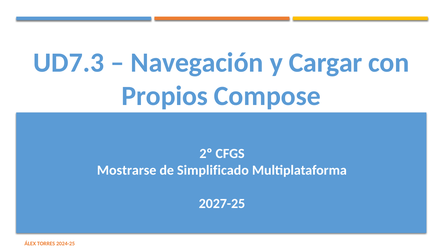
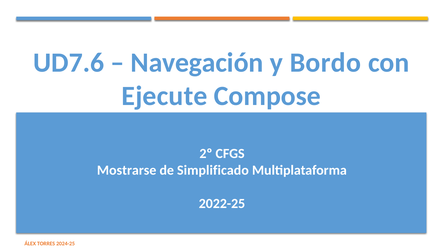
UD7.3: UD7.3 -> UD7.6 (69, 63)
Cargar: Cargar -> Bordo (325, 63)
Propios: Propios -> Ejecute (165, 96)
2027-25: 2027-25 -> 2022-25 (222, 204)
